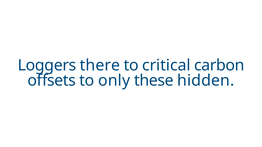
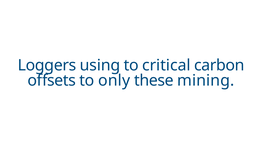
there: there -> using (100, 65)
hidden: hidden -> mining (206, 81)
